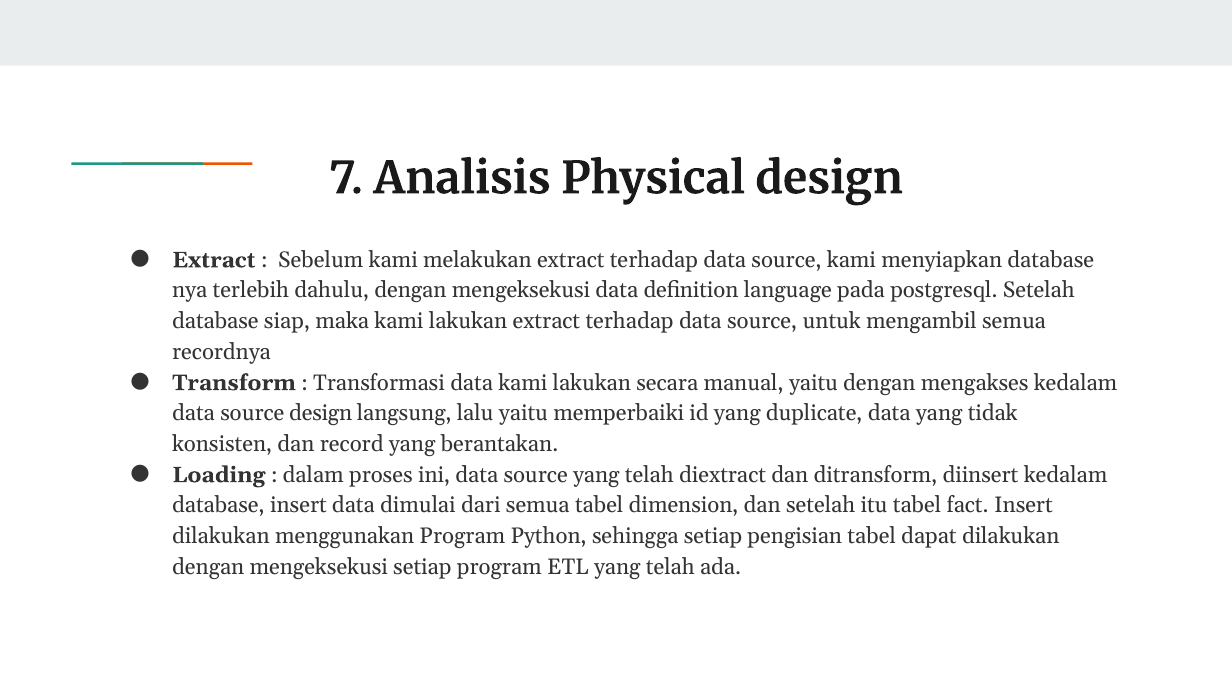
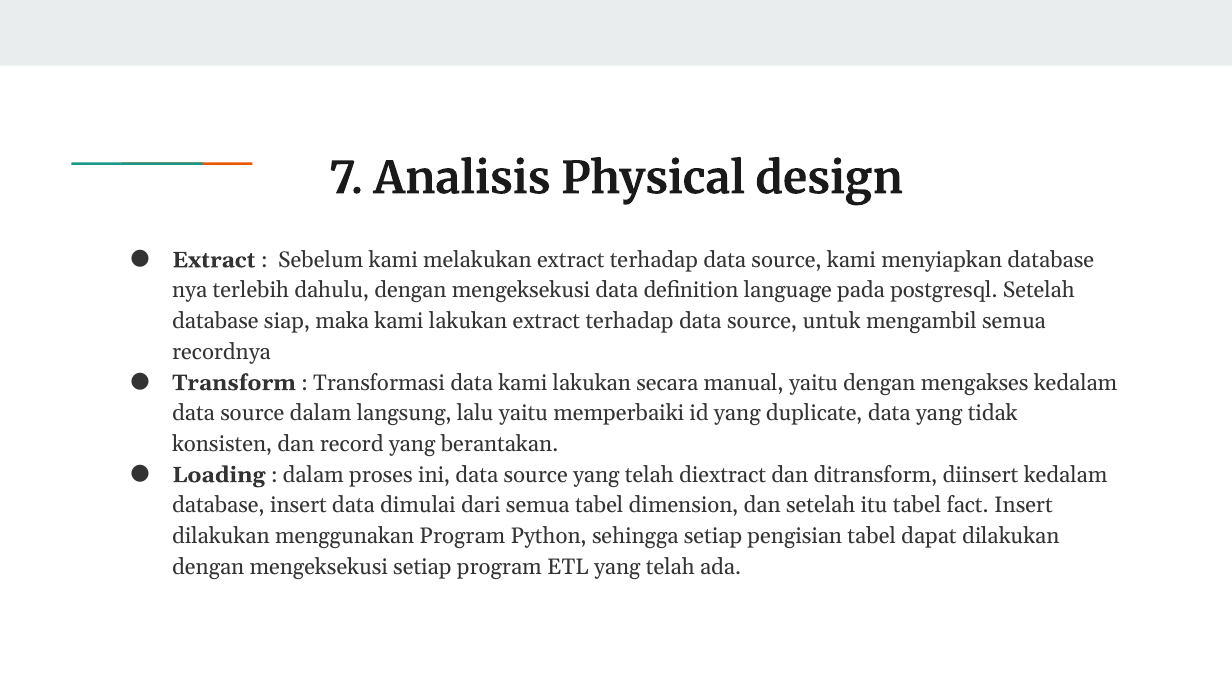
source design: design -> dalam (321, 413)
